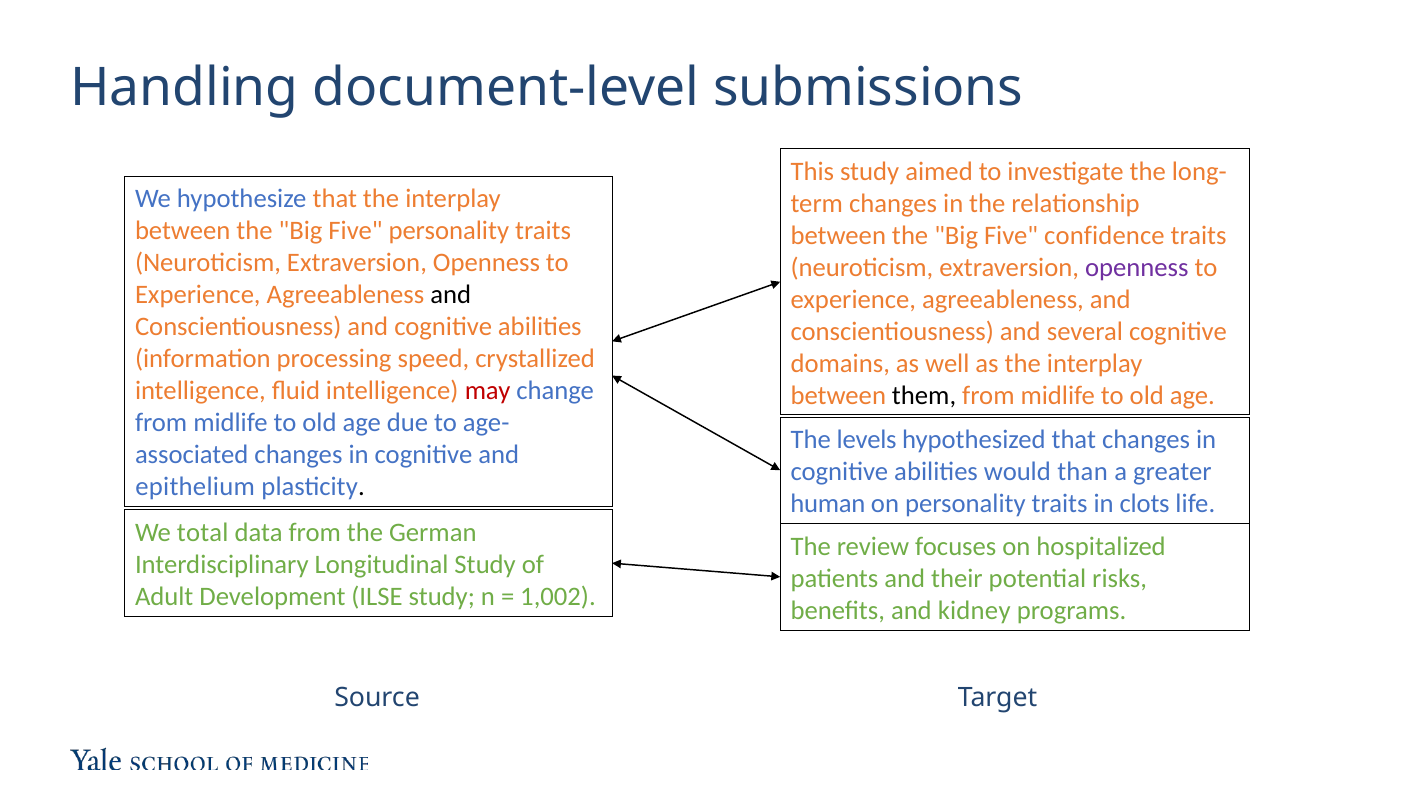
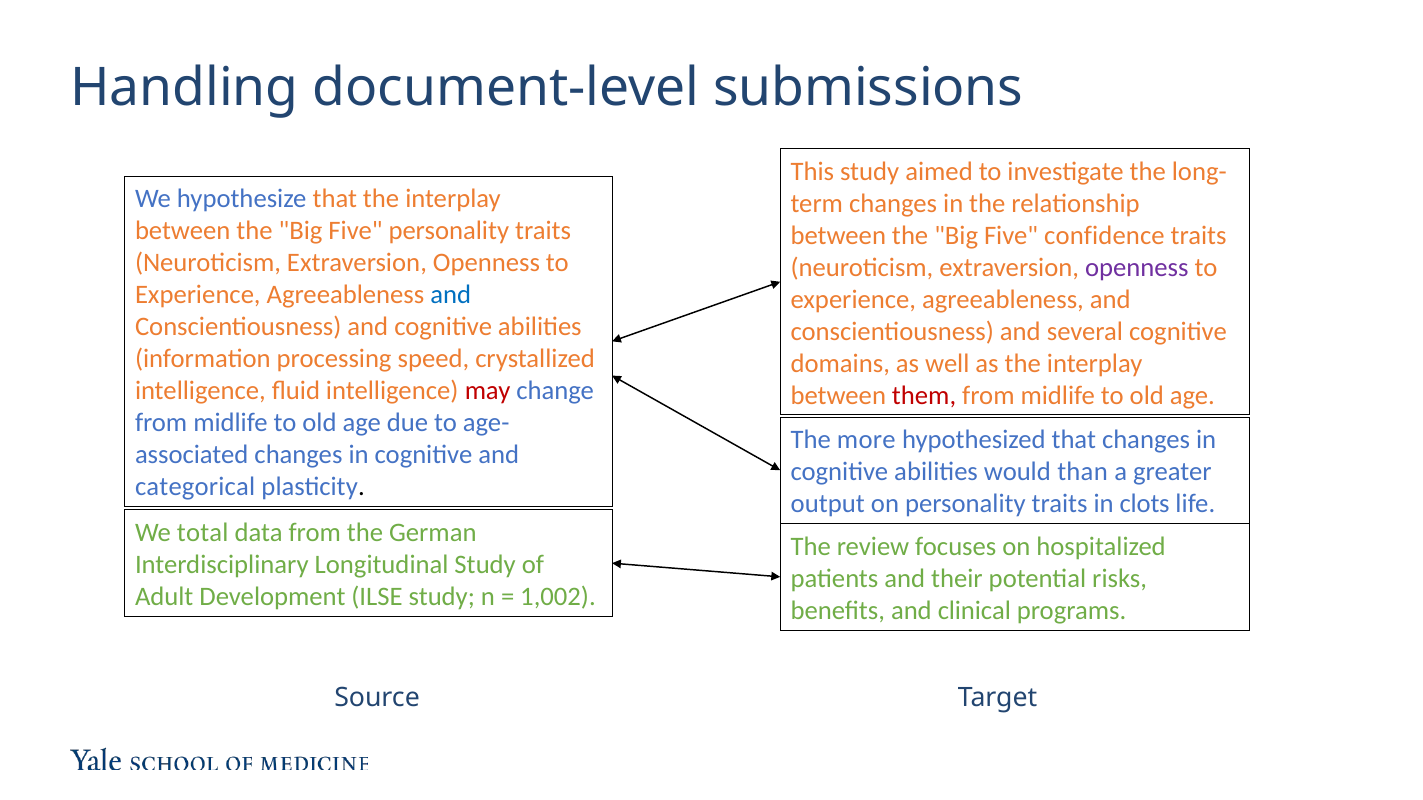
and colour: black -> blue (451, 295)
them colour: black -> red (924, 396)
levels: levels -> more (866, 440)
epithelium: epithelium -> categorical (195, 487)
human: human -> output (828, 504)
kidney: kidney -> clinical (974, 611)
